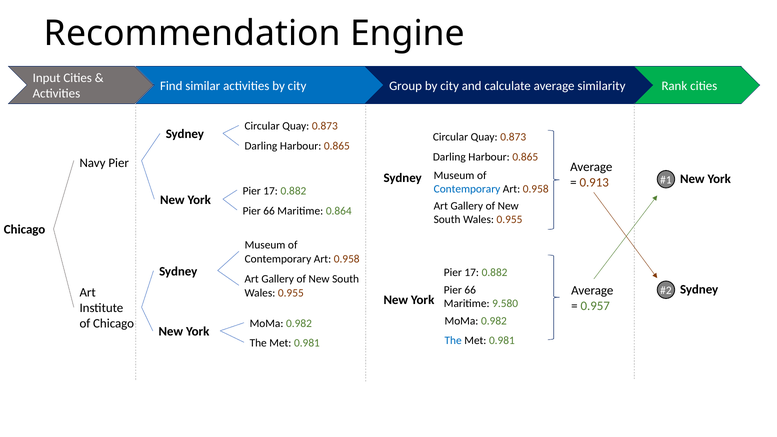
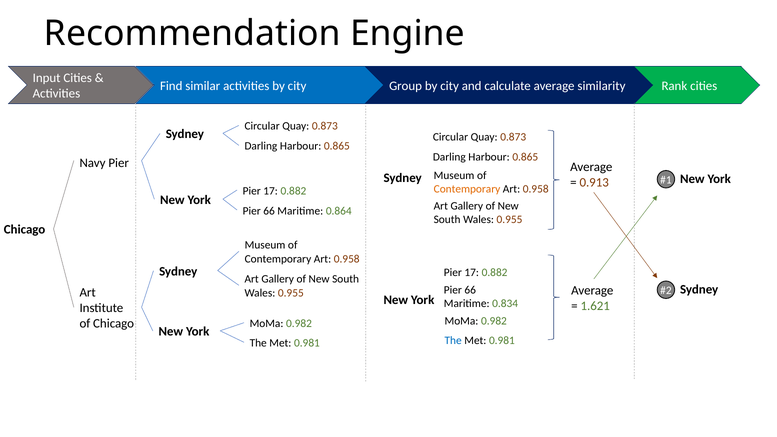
Contemporary colour: blue -> orange (467, 189)
9.580: 9.580 -> 0.834 (505, 304)
0.957: 0.957 -> 1.621 (595, 306)
